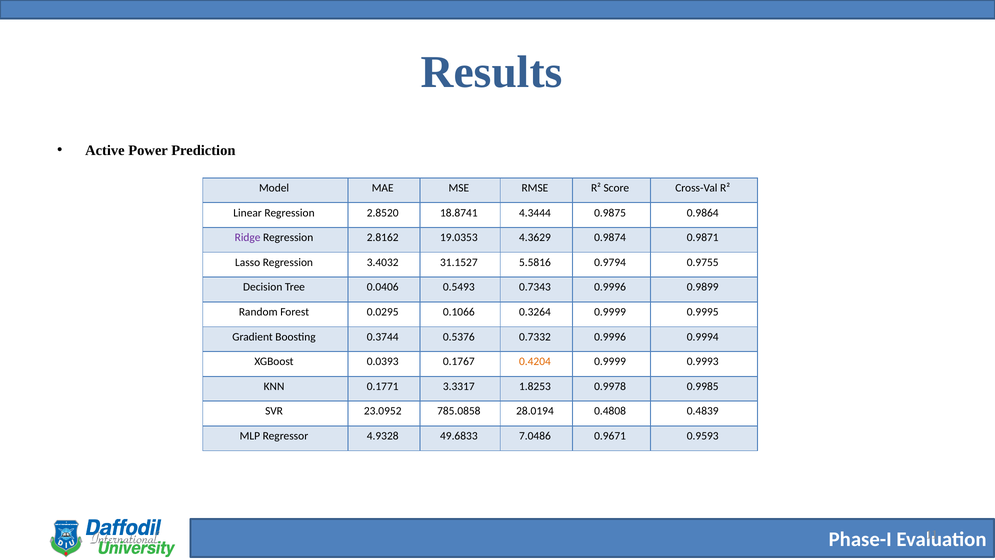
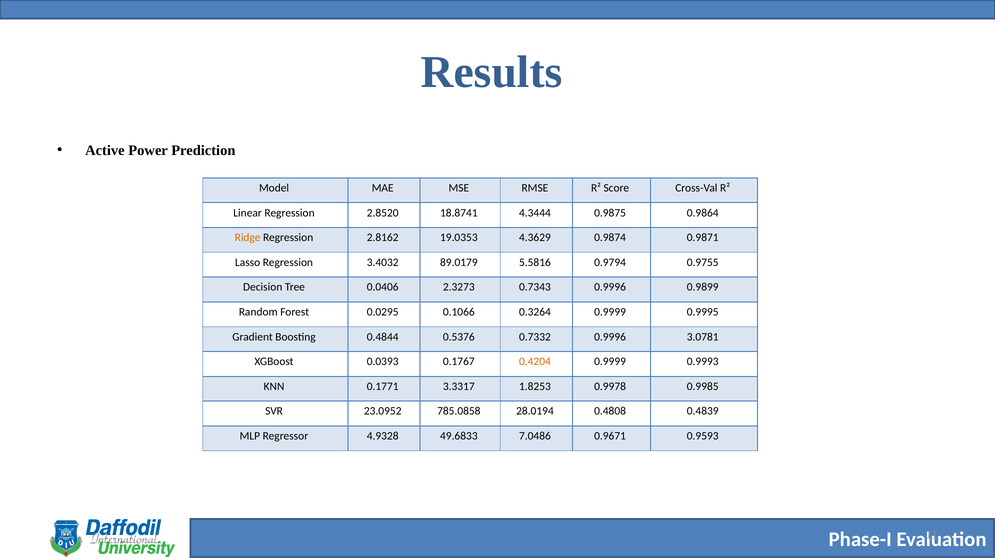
Ridge colour: purple -> orange (248, 237)
31.1527: 31.1527 -> 89.0179 (459, 262)
0.5493: 0.5493 -> 2.3273 (459, 287)
0.3744: 0.3744 -> 0.4844 (383, 337)
0.9994: 0.9994 -> 3.0781 (703, 337)
